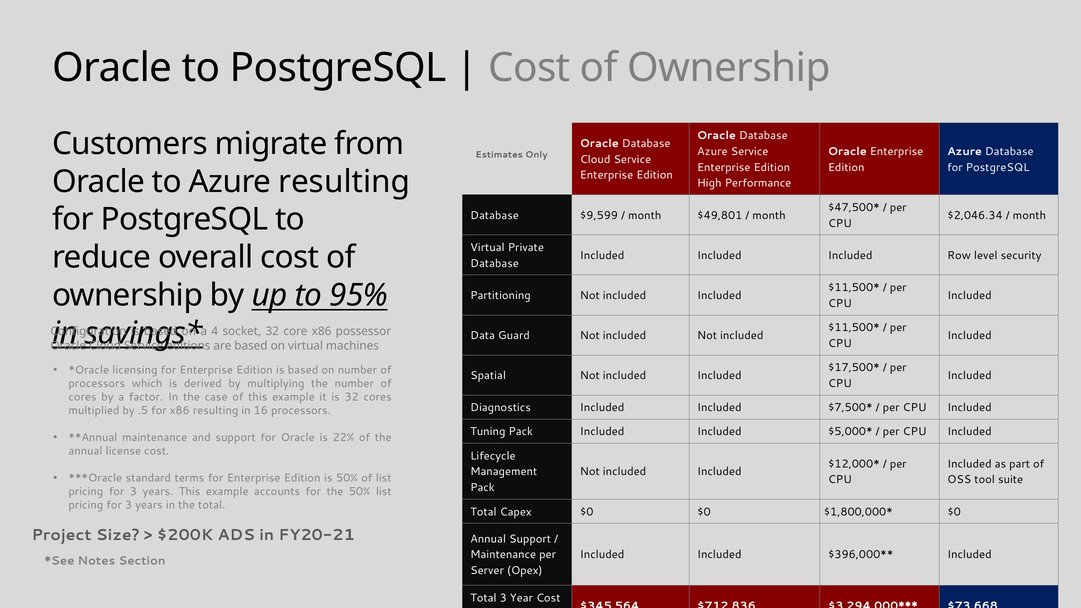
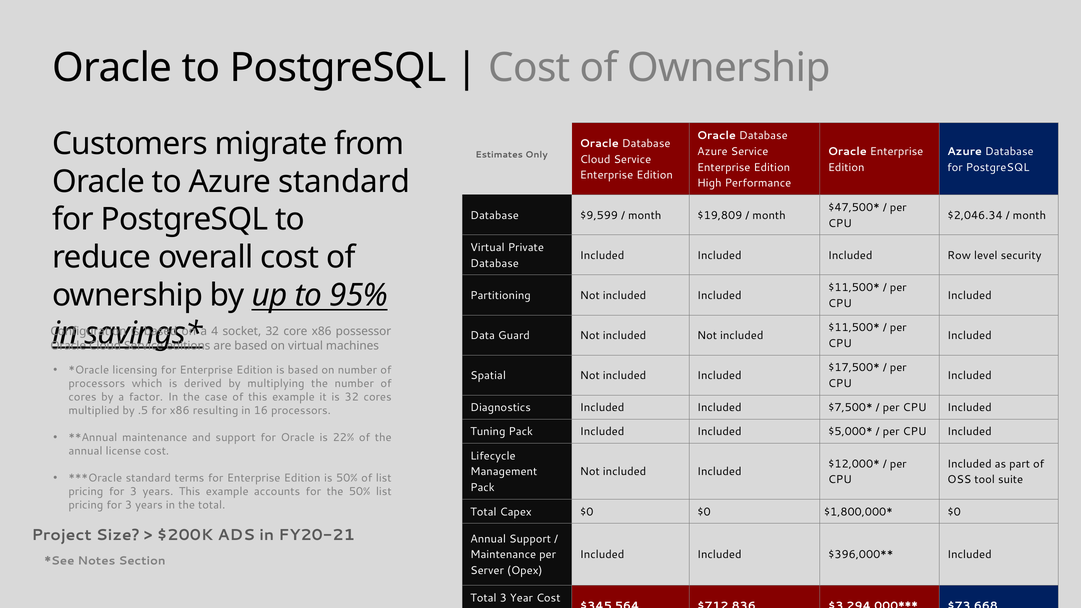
Azure resulting: resulting -> standard (344, 182)
$49,801: $49,801 -> $19,809 (720, 215)
